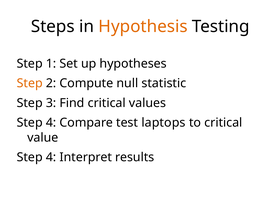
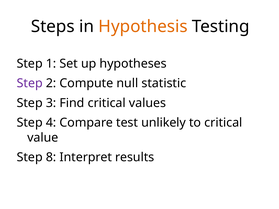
Step colour: orange -> purple (30, 83)
laptops: laptops -> unlikely (164, 123)
4: 4 -> 8 (51, 157)
